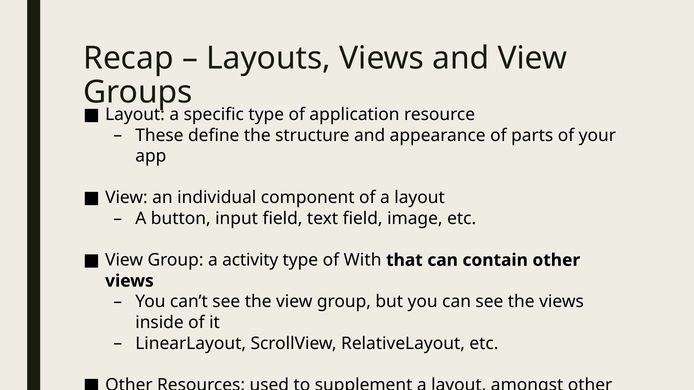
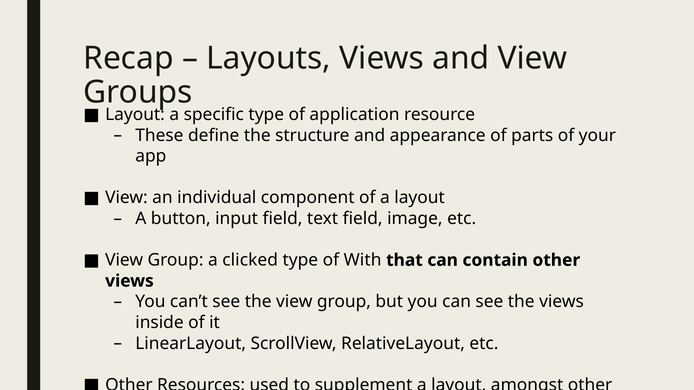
activity: activity -> clicked (250, 260)
